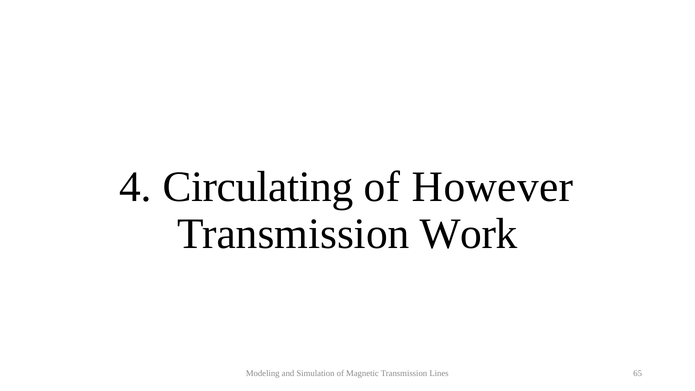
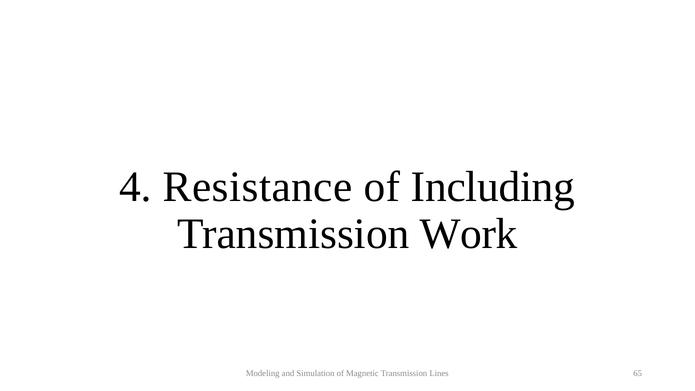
Circulating: Circulating -> Resistance (258, 187)
However: However -> Including (493, 187)
